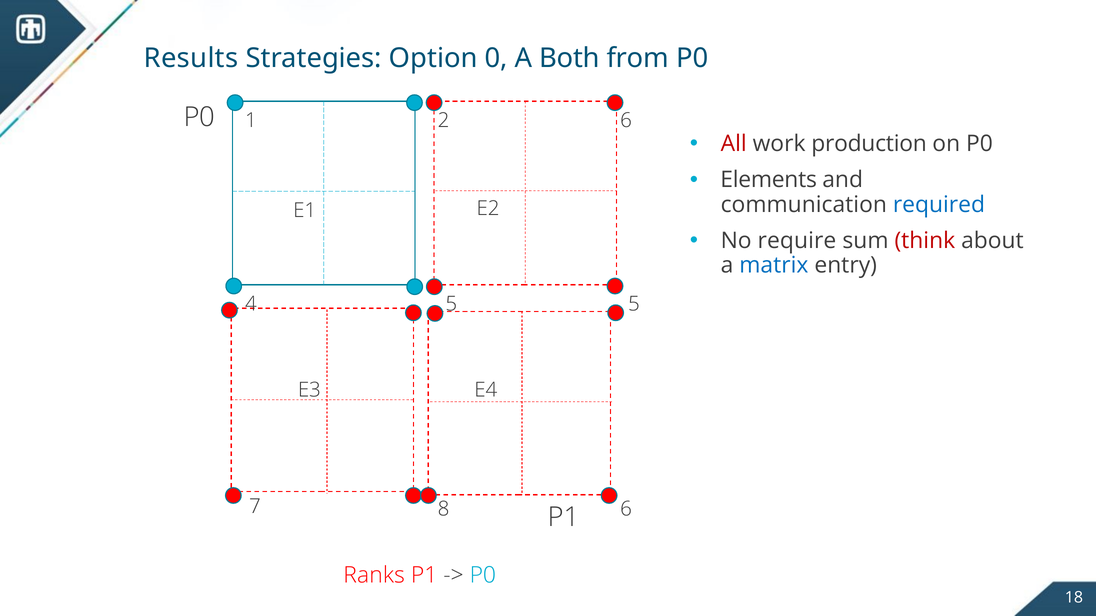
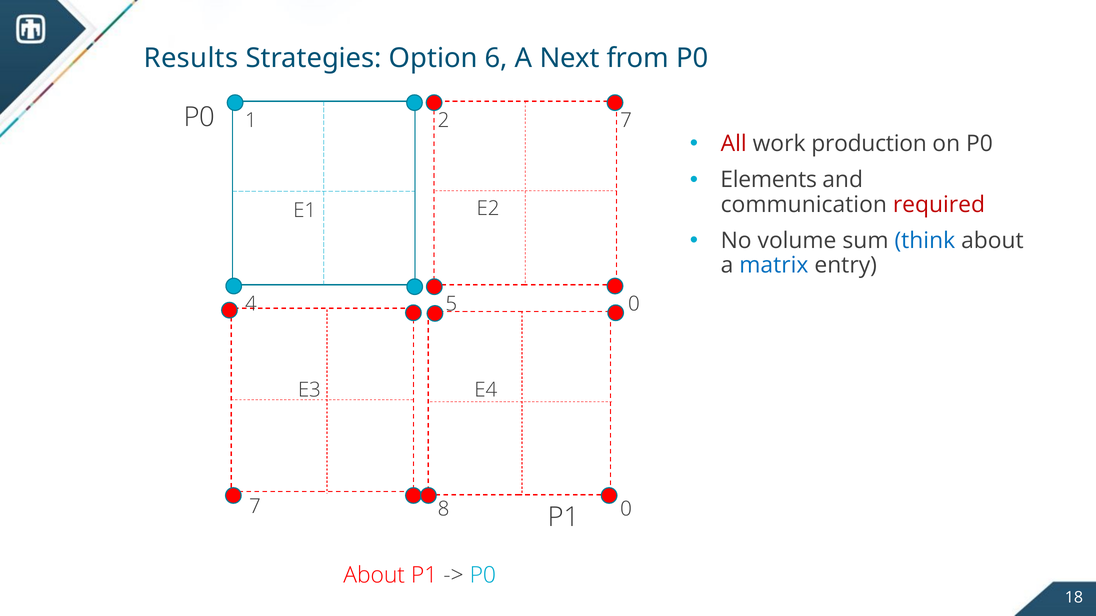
0: 0 -> 6 (496, 58)
Both: Both -> Next (570, 58)
2 6: 6 -> 7 (626, 121)
required colour: blue -> red (939, 205)
require: require -> volume (797, 241)
think colour: red -> blue (925, 241)
5 5: 5 -> 0 (634, 304)
8 6: 6 -> 0 (626, 509)
Ranks: Ranks -> About (374, 576)
